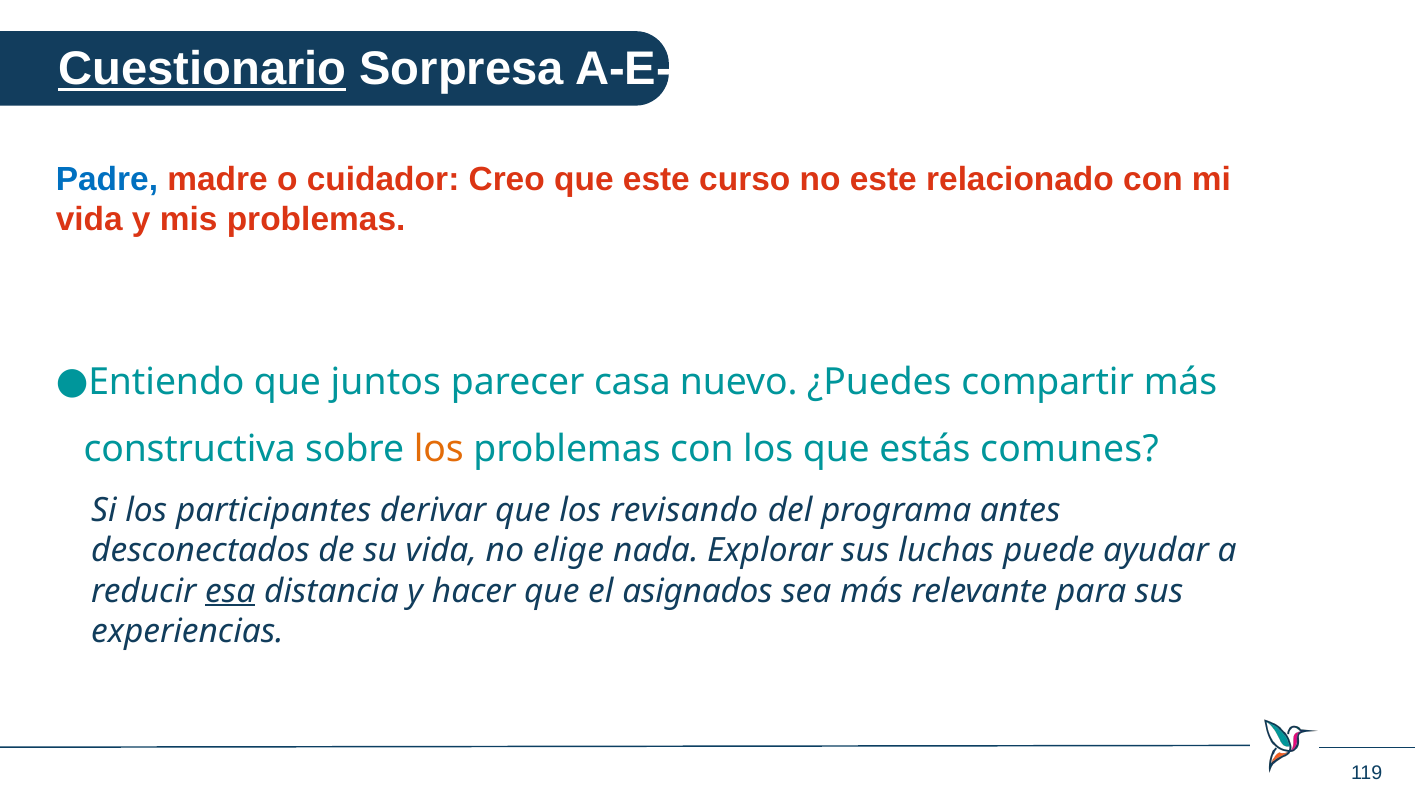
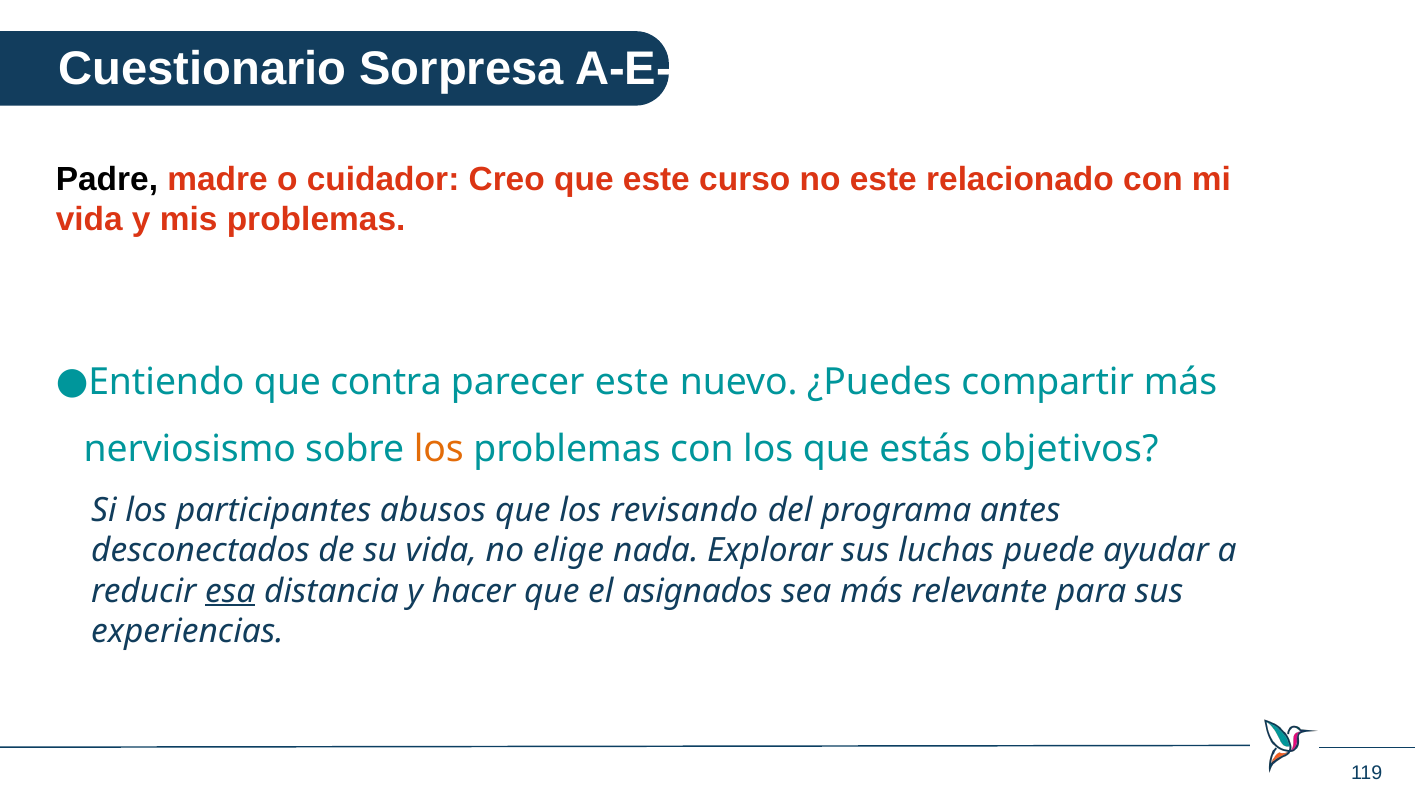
Cuestionario underline: present -> none (202, 69)
Padre colour: blue -> black (107, 180)
juntos: juntos -> contra (386, 382)
parecer casa: casa -> este (632, 382)
constructiva: constructiva -> nerviosismo (190, 449)
comunes: comunes -> objetivos (1069, 449)
derivar: derivar -> abusos (433, 511)
